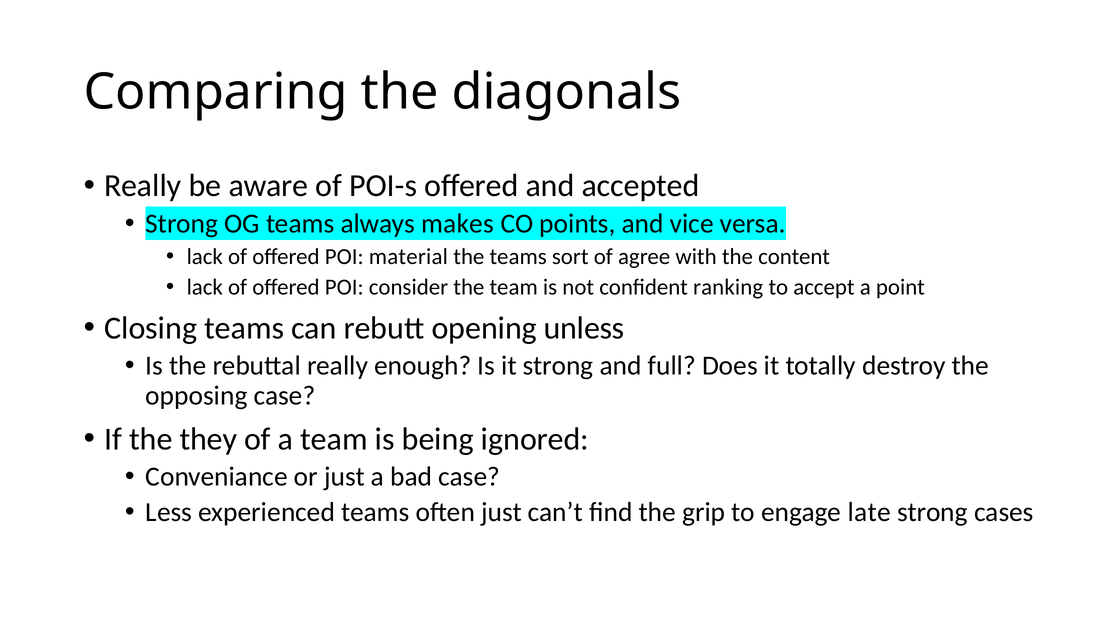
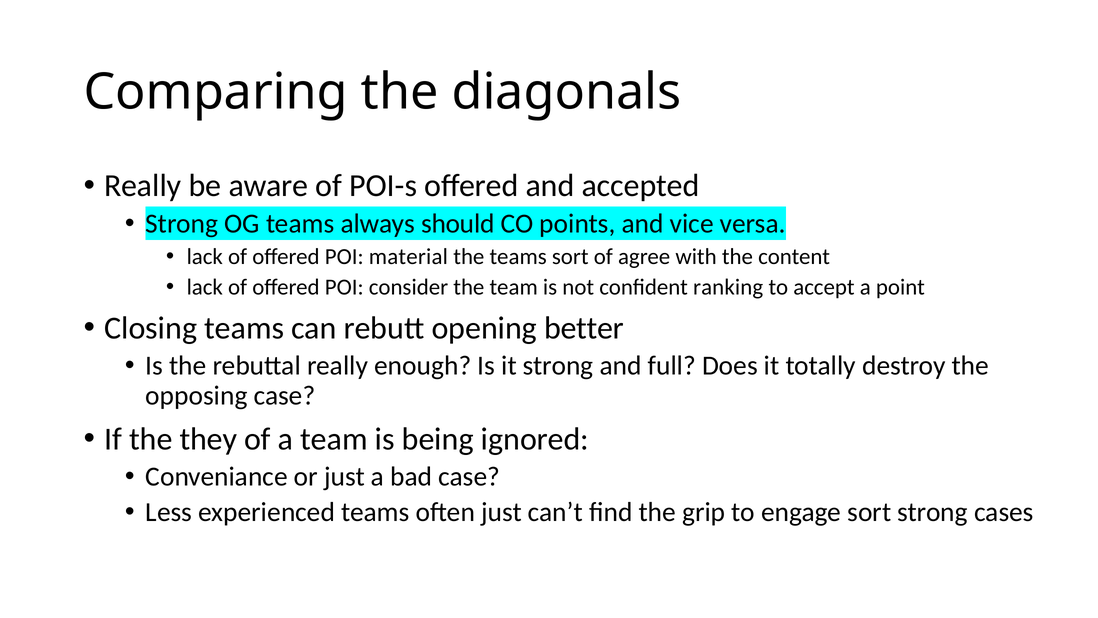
makes: makes -> should (458, 223)
unless: unless -> better (584, 328)
engage late: late -> sort (869, 512)
